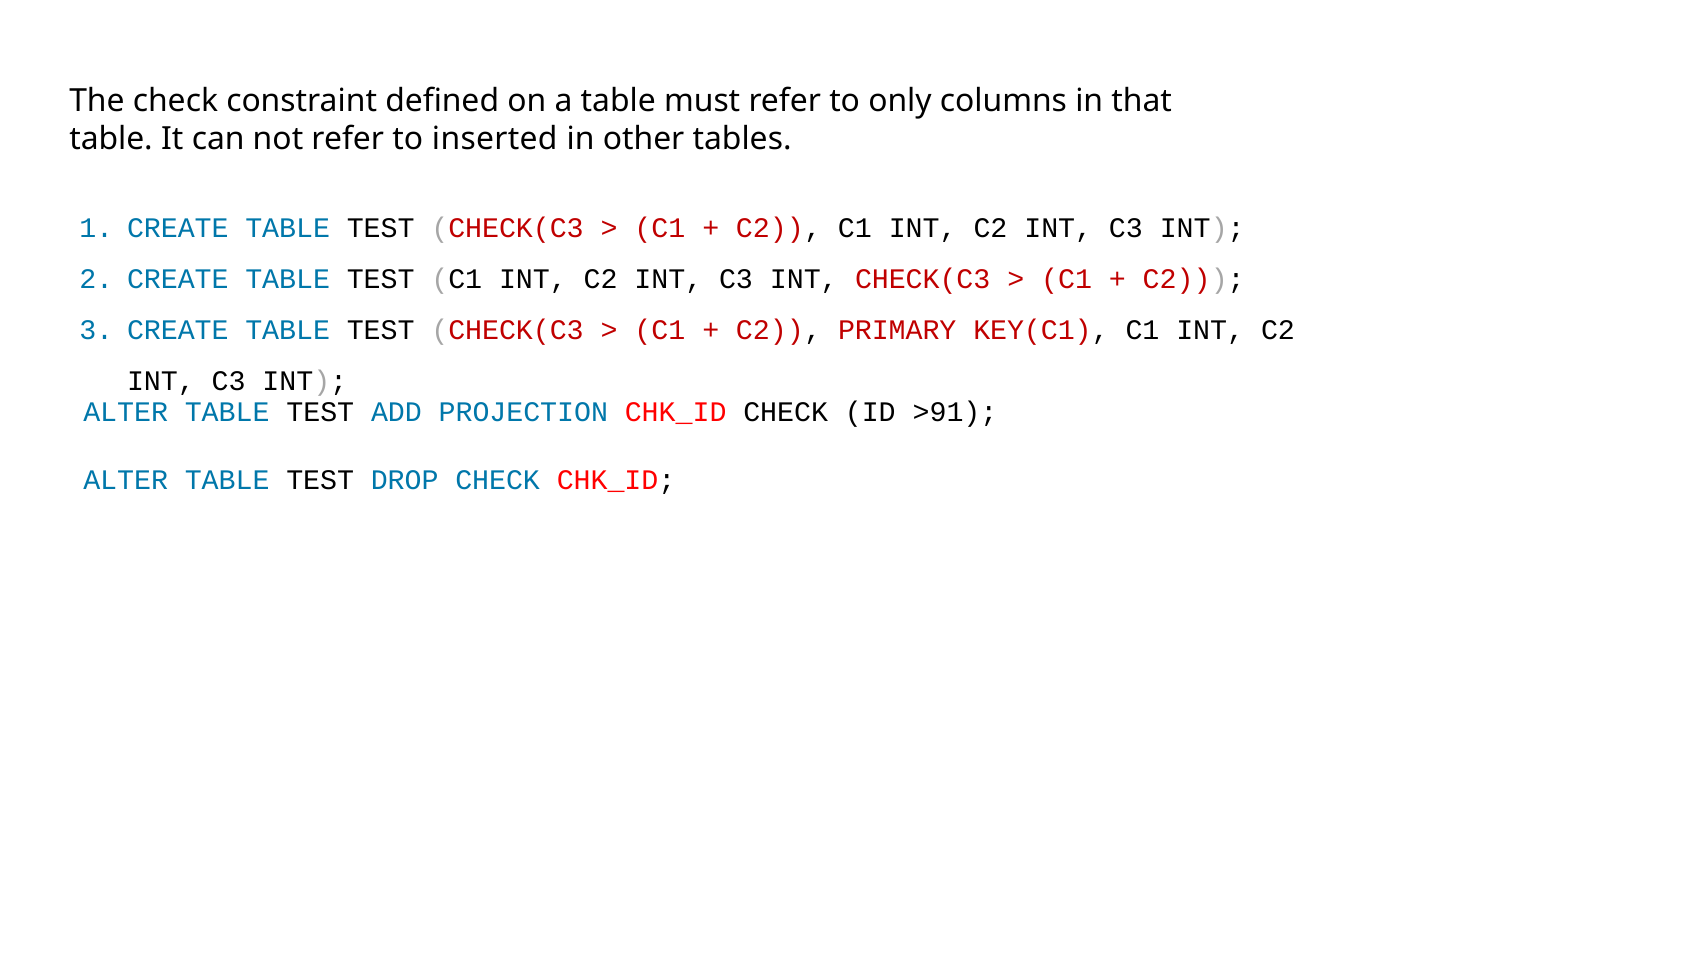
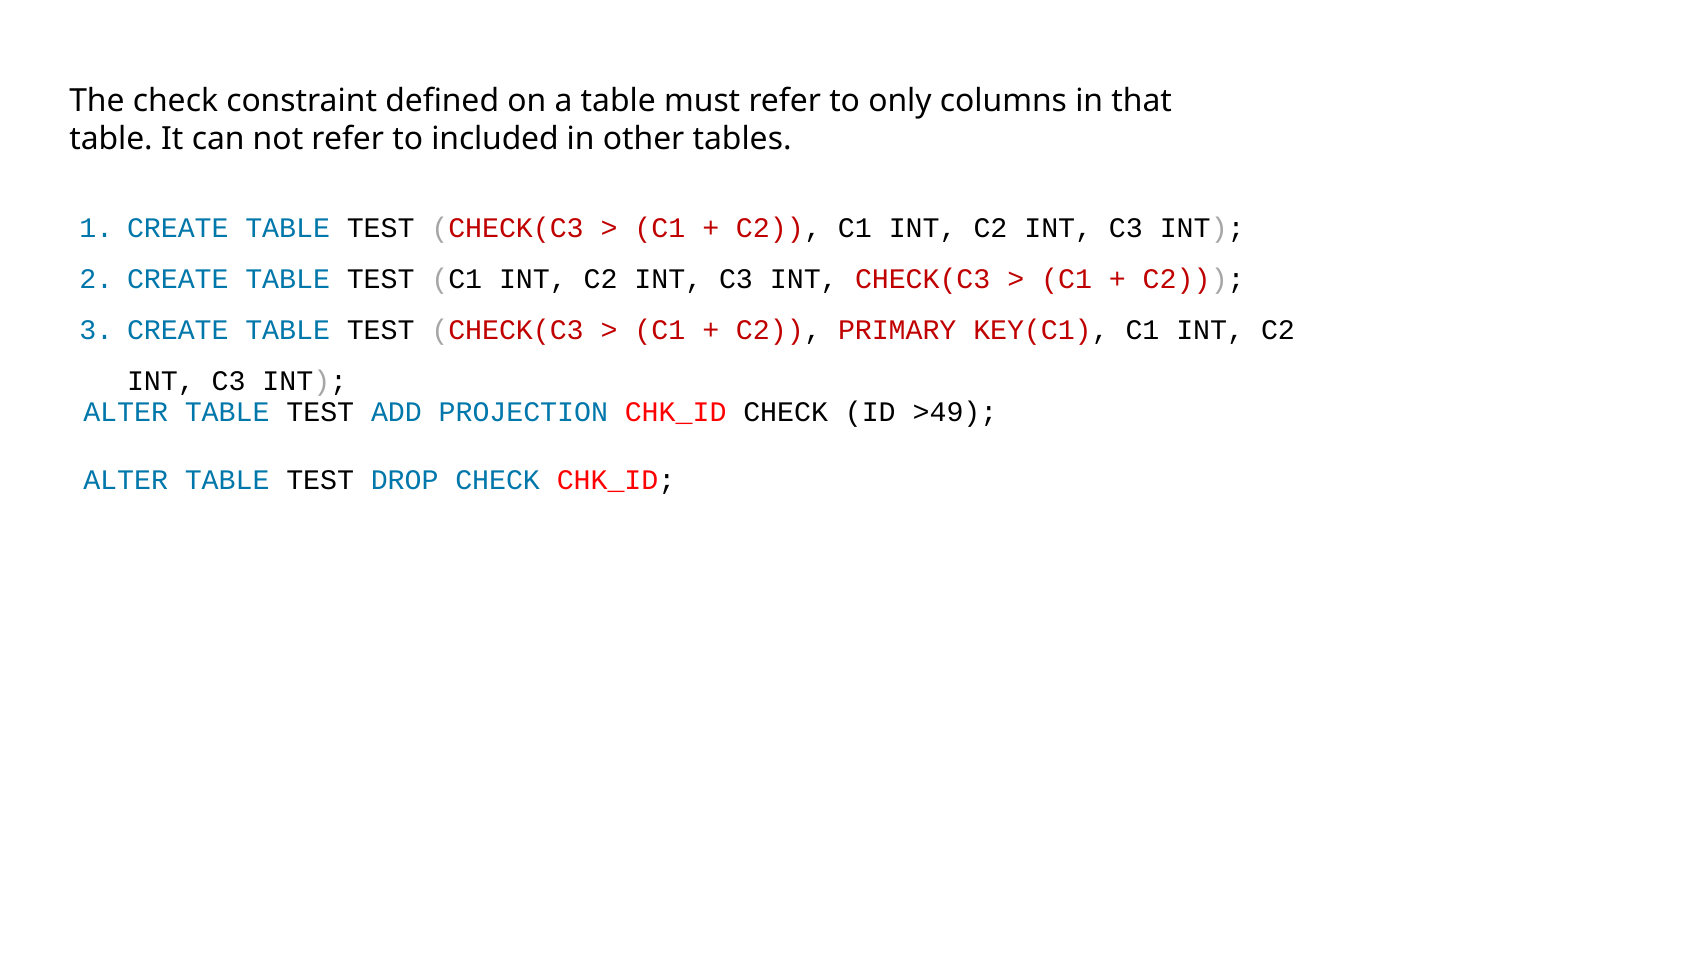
inserted: inserted -> included (495, 139)
>91: >91 -> >49 (955, 412)
